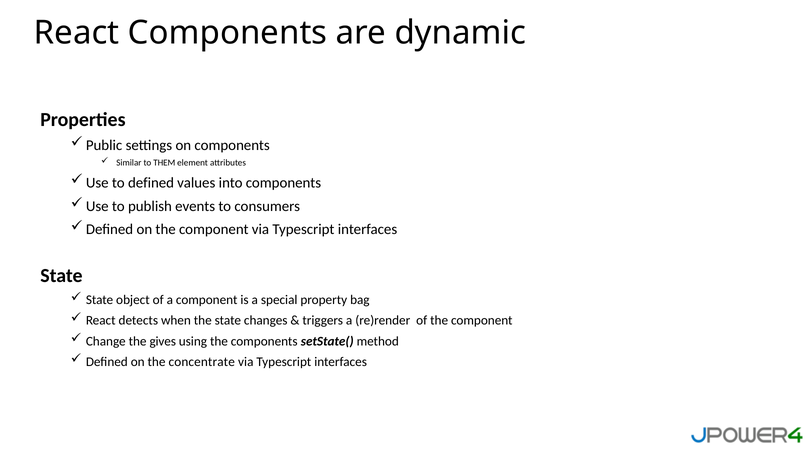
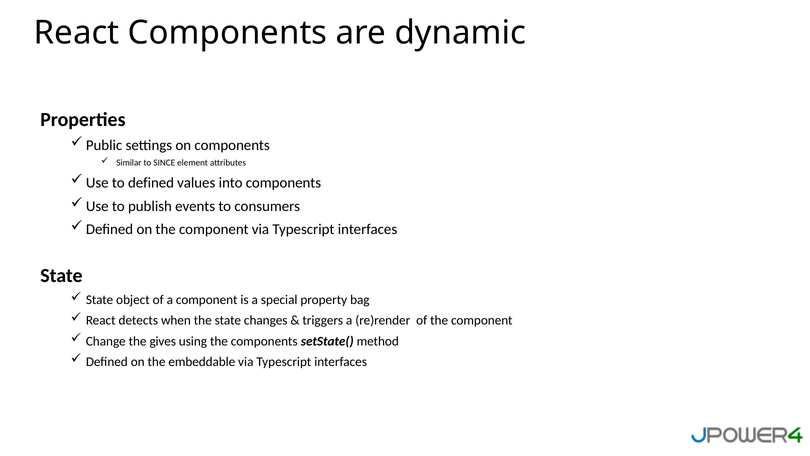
THEM: THEM -> SINCE (164, 163)
concentrate: concentrate -> embeddable (202, 361)
